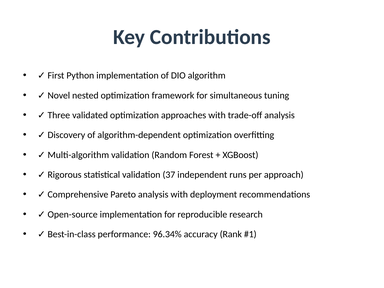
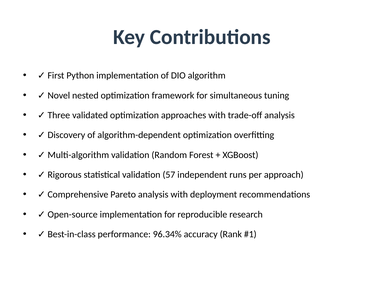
37: 37 -> 57 (169, 175)
